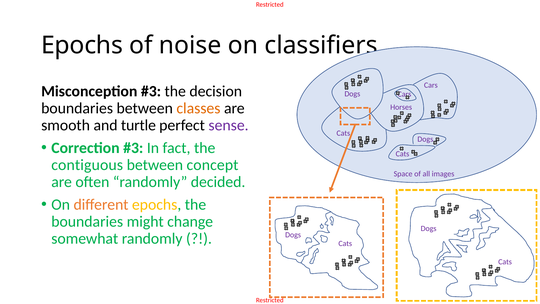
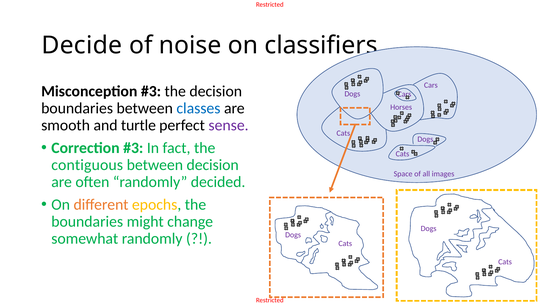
Epochs: Epochs -> Decide (82, 45)
classes colour: orange -> blue (198, 108)
between concept: concept -> decision (213, 165)
